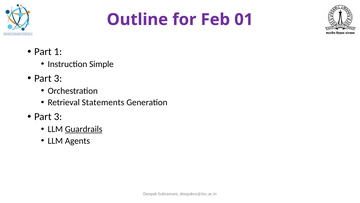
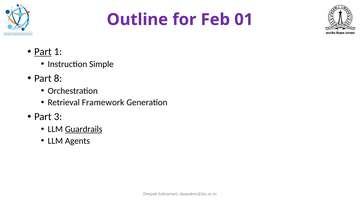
Part underline: none -> present (43, 52)
3: 3 -> 8 (58, 78)
Statements: Statements -> Framework (103, 102)
